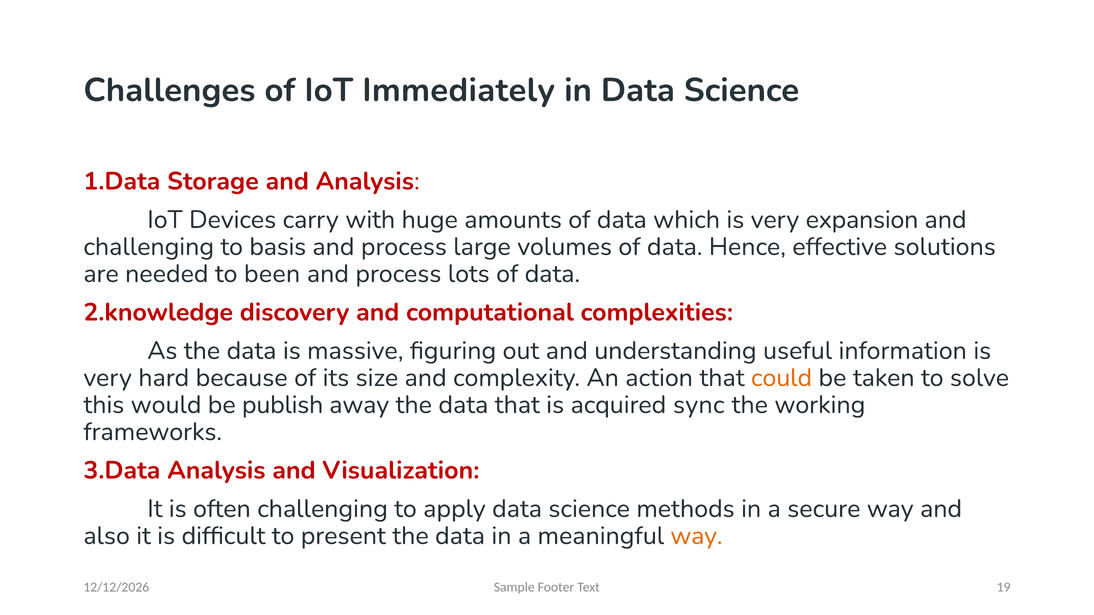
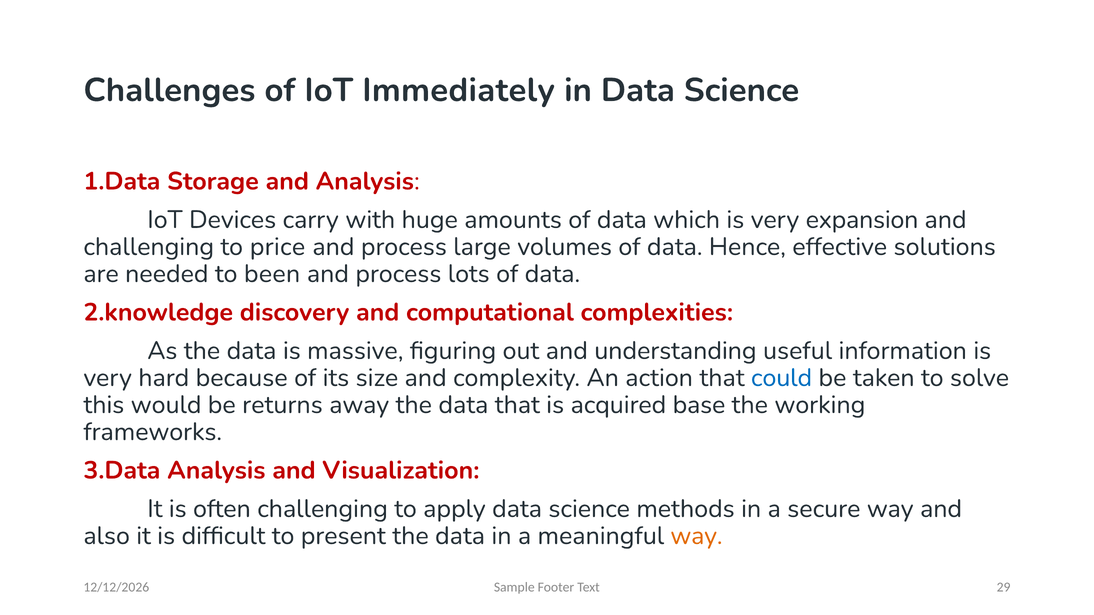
basis: basis -> price (278, 247)
could colour: orange -> blue (782, 378)
publish: publish -> returns (282, 405)
sync: sync -> base (699, 405)
19: 19 -> 29 (1004, 588)
